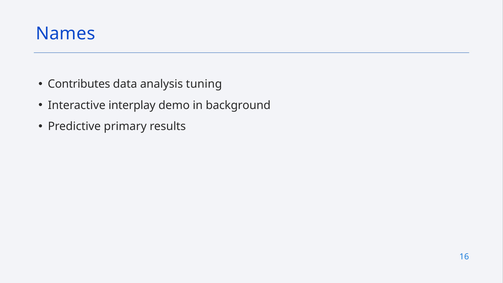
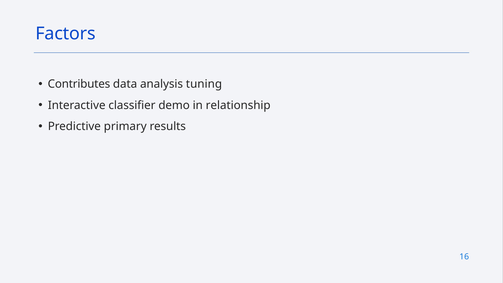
Names: Names -> Factors (66, 34)
interplay: interplay -> classifier (132, 105)
background: background -> relationship (238, 105)
